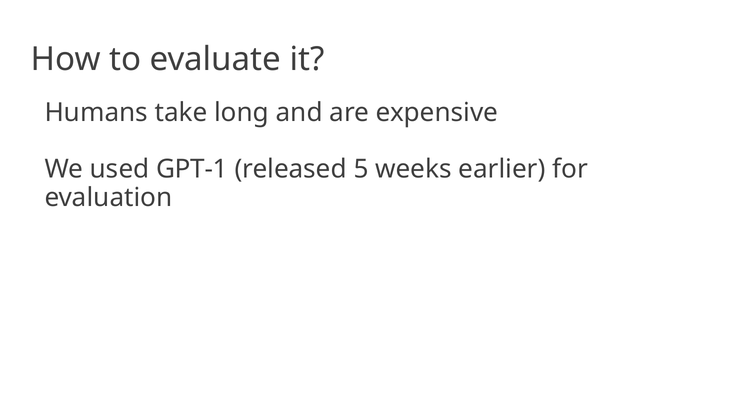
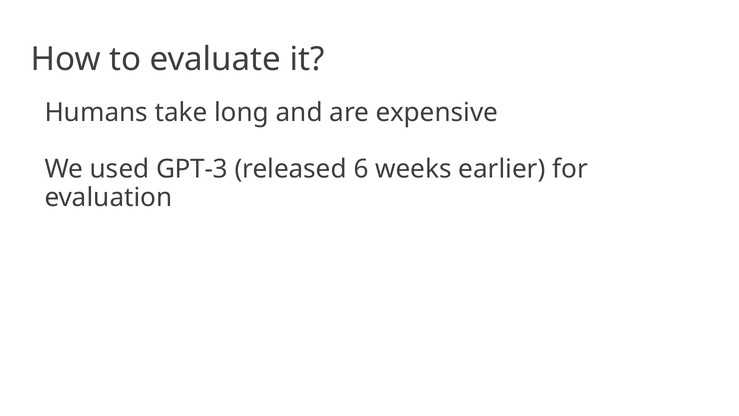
GPT-1: GPT-1 -> GPT-3 (192, 169)
5: 5 -> 6 (361, 169)
